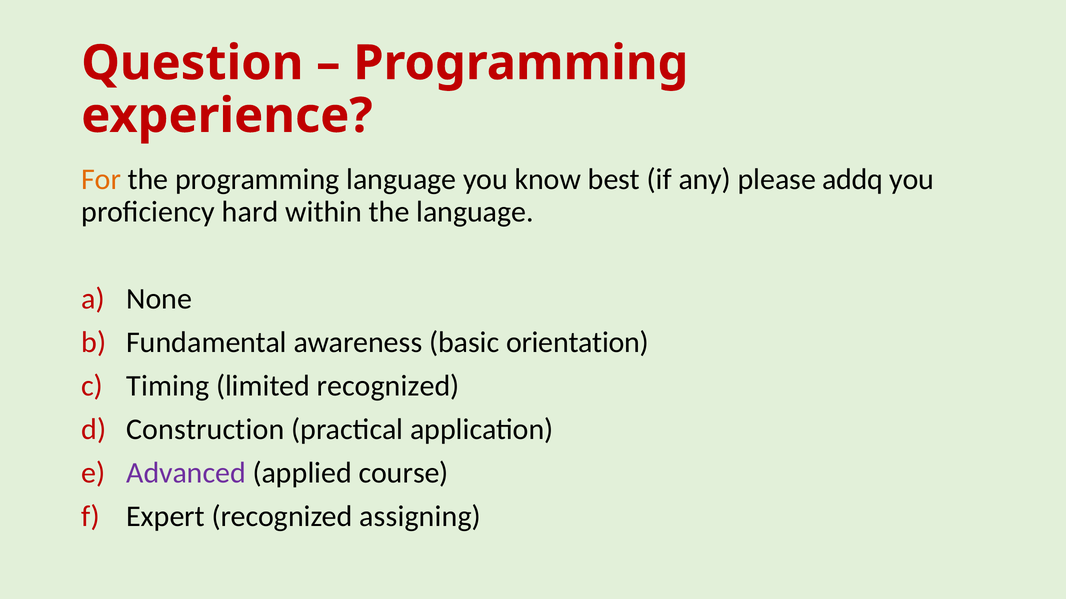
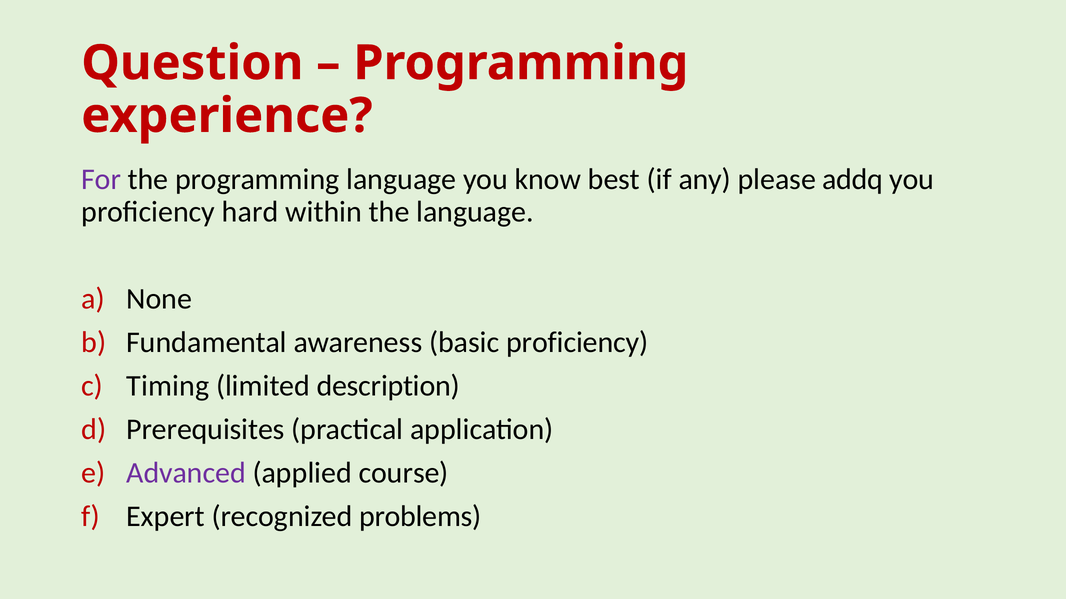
For colour: orange -> purple (101, 180)
basic orientation: orientation -> proficiency (577, 343)
limited recognized: recognized -> description (388, 386)
Construction: Construction -> Prerequisites (205, 430)
assigning: assigning -> problems (420, 517)
